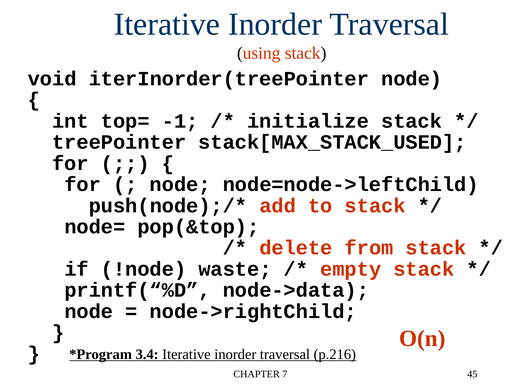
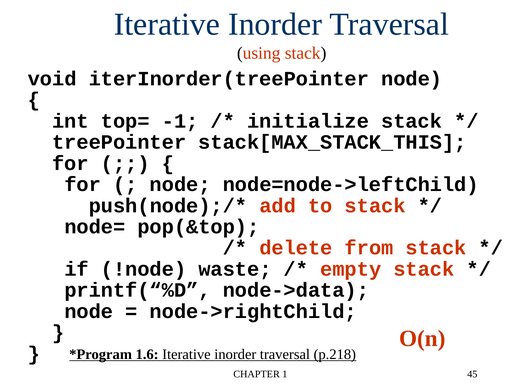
stack[MAX_STACK_USED: stack[MAX_STACK_USED -> stack[MAX_STACK_THIS (332, 142)
3.4: 3.4 -> 1.6 (147, 355)
p.216: p.216 -> p.218 (335, 355)
7: 7 -> 1 (285, 375)
